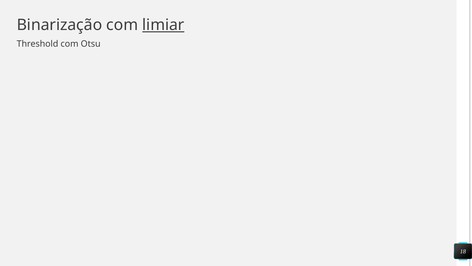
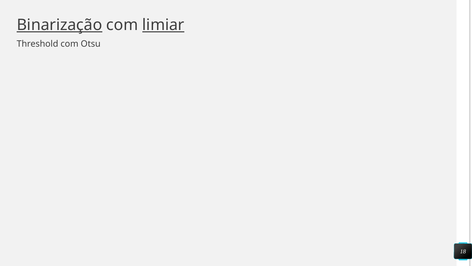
Binarização underline: none -> present (59, 25)
